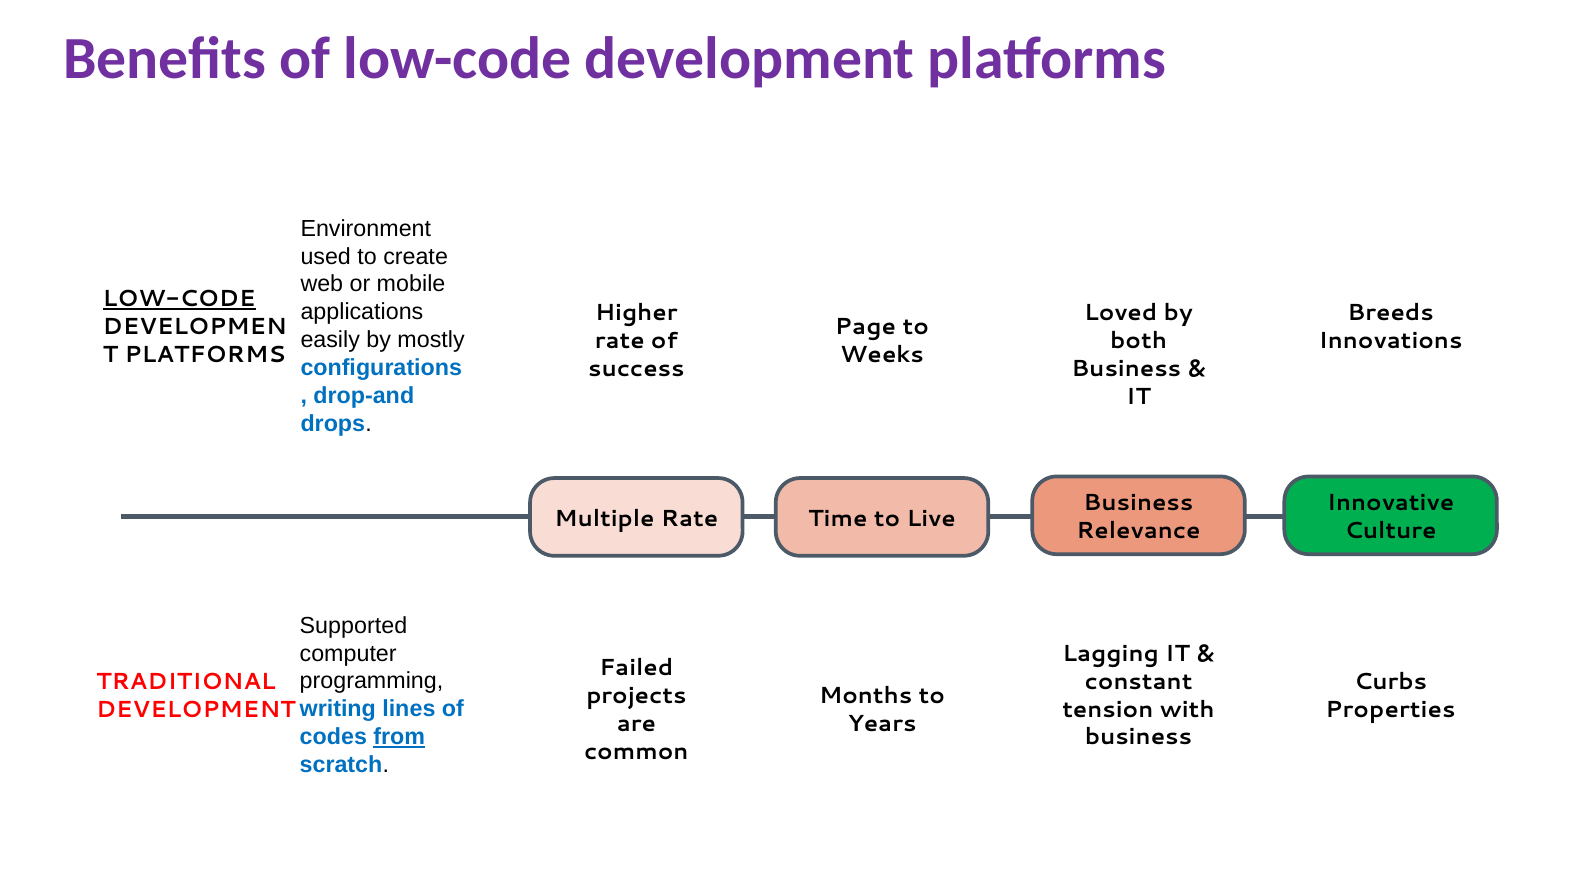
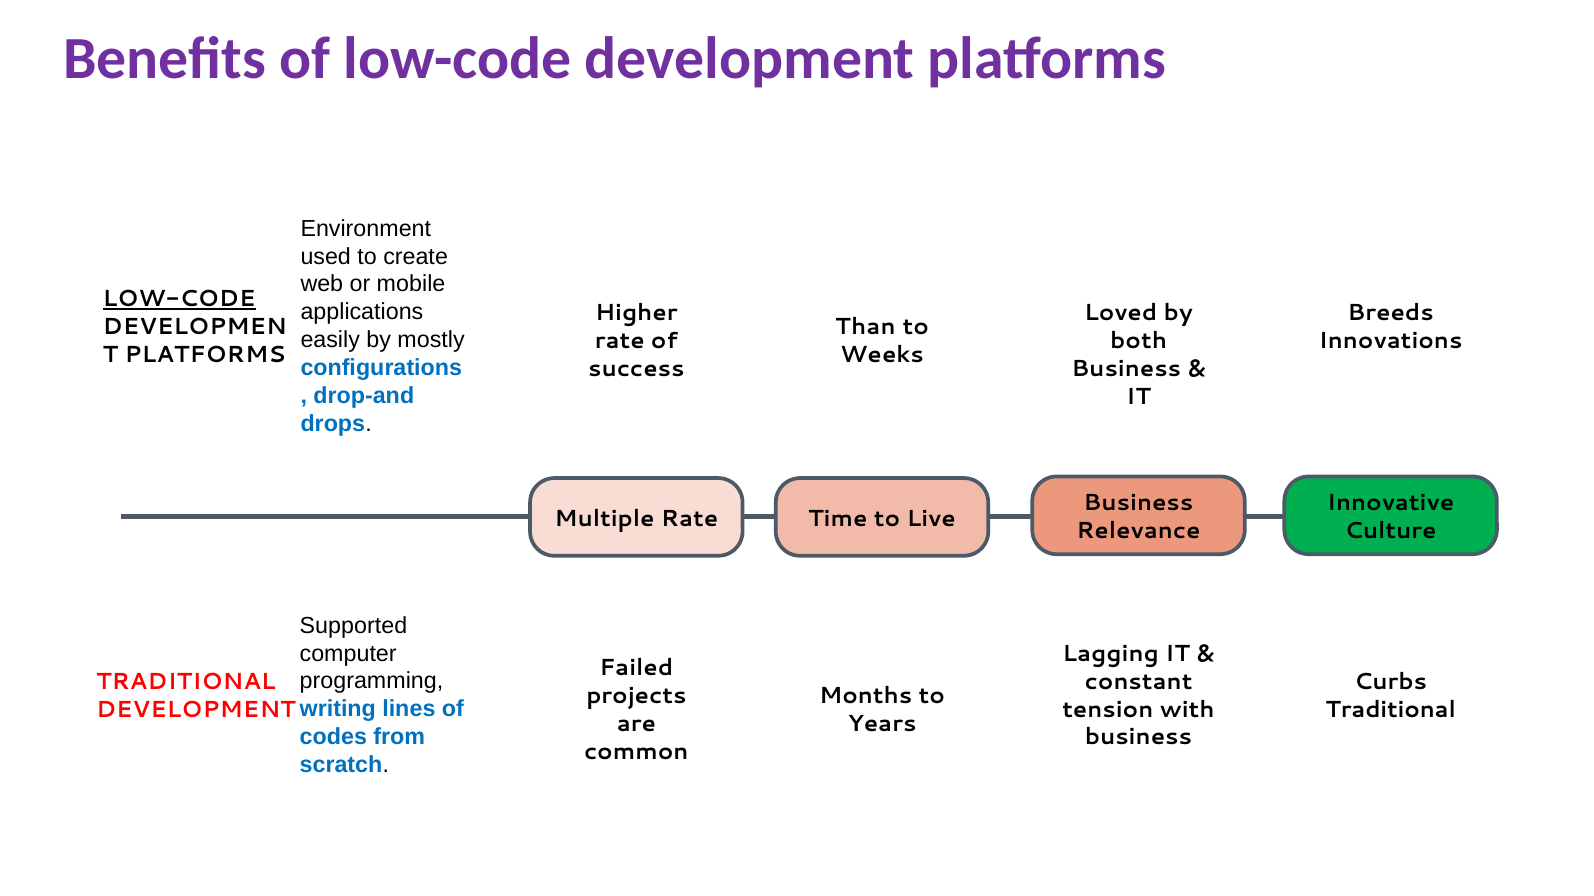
Page: Page -> Than (865, 327)
Properties: Properties -> Traditional (1391, 710)
from underline: present -> none (399, 738)
